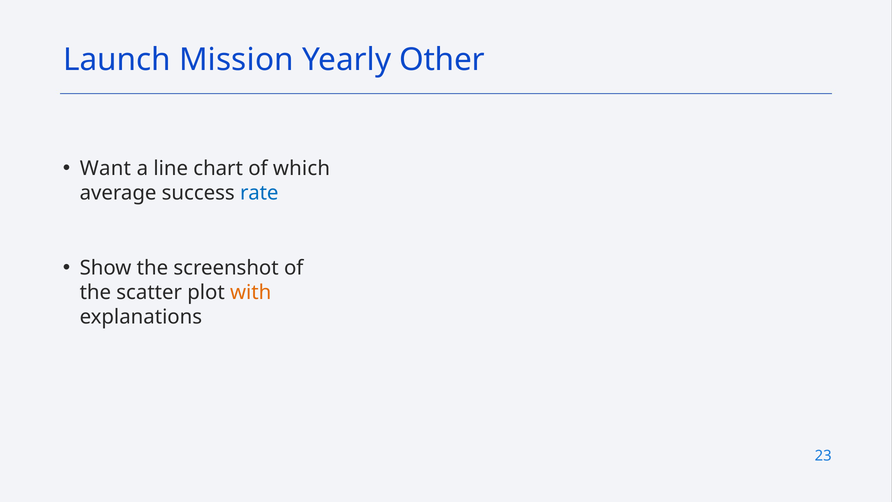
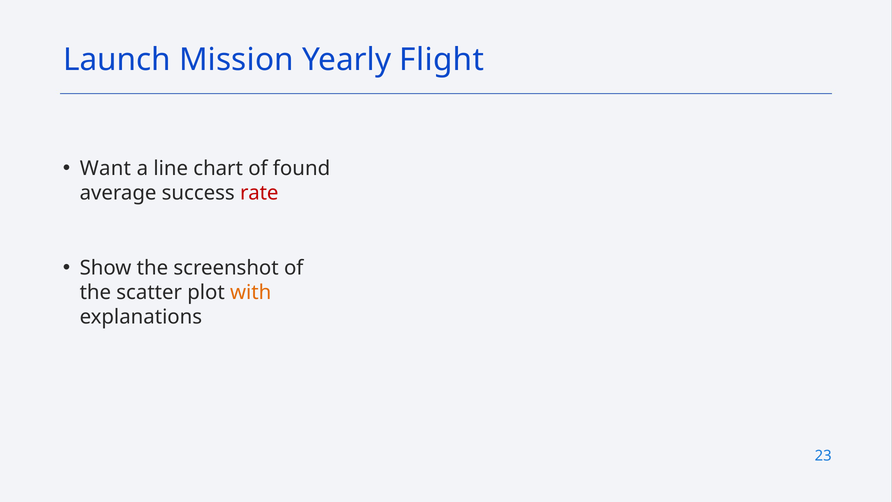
Other: Other -> Flight (442, 60)
which: which -> found (302, 168)
rate colour: blue -> red (259, 193)
